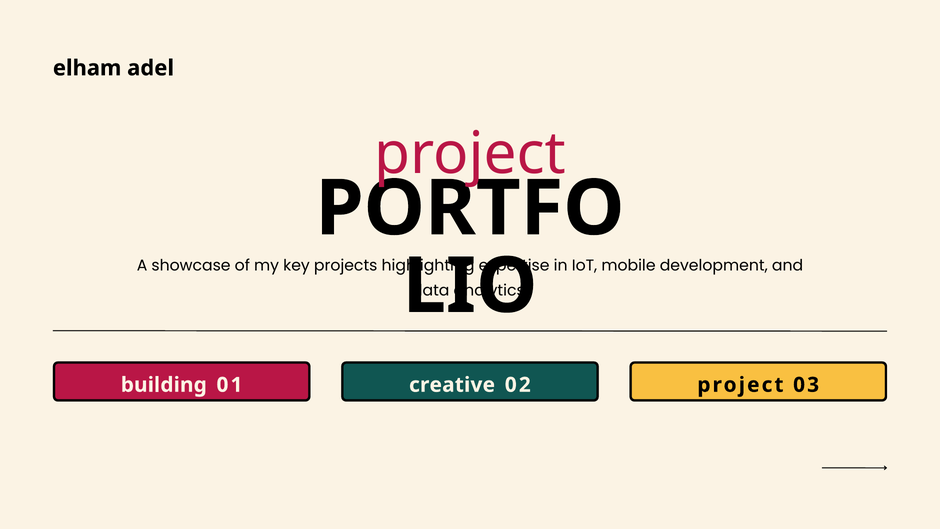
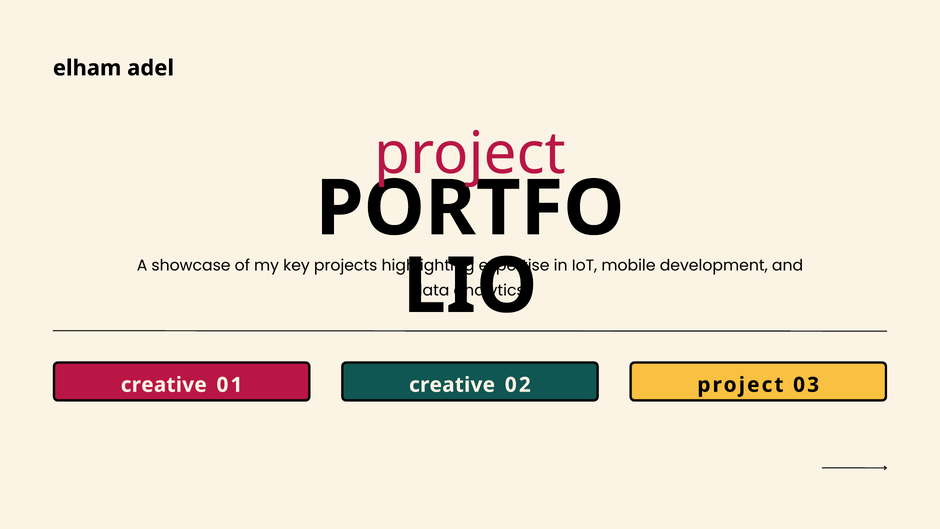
building: building -> creative (164, 385)
